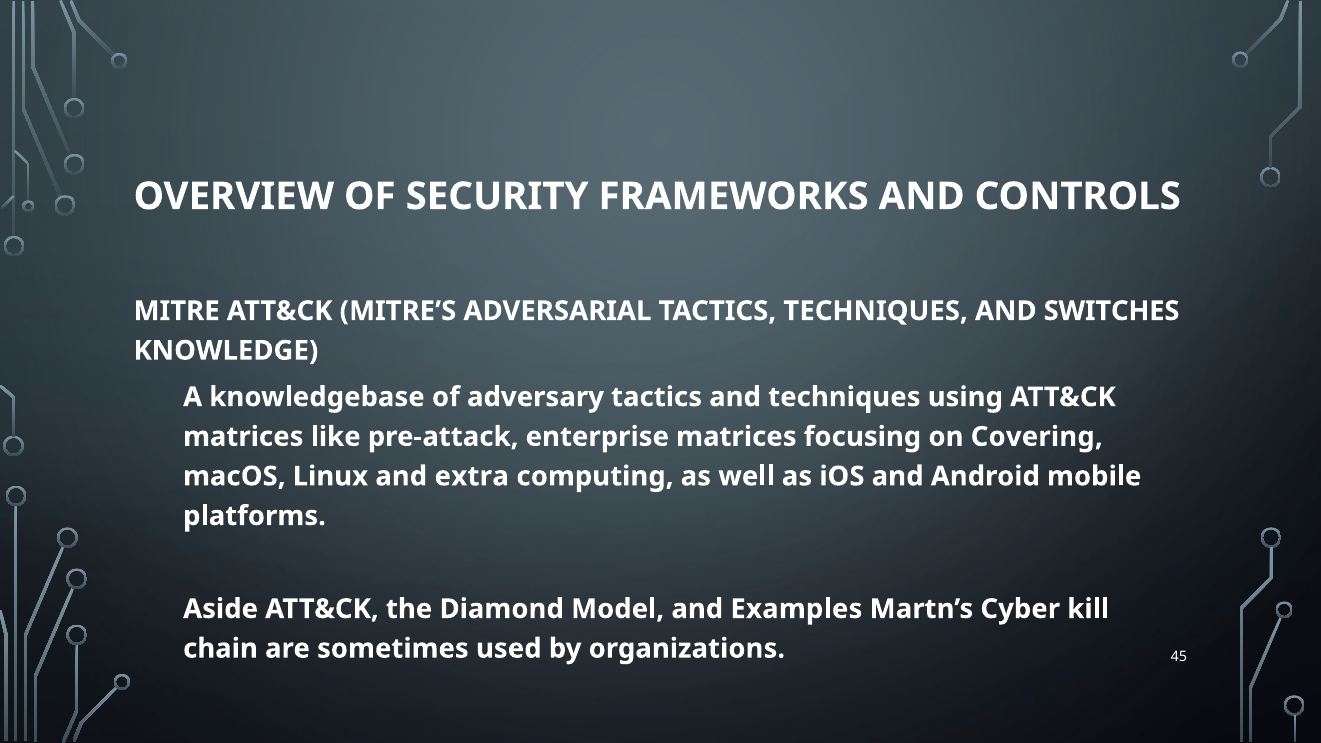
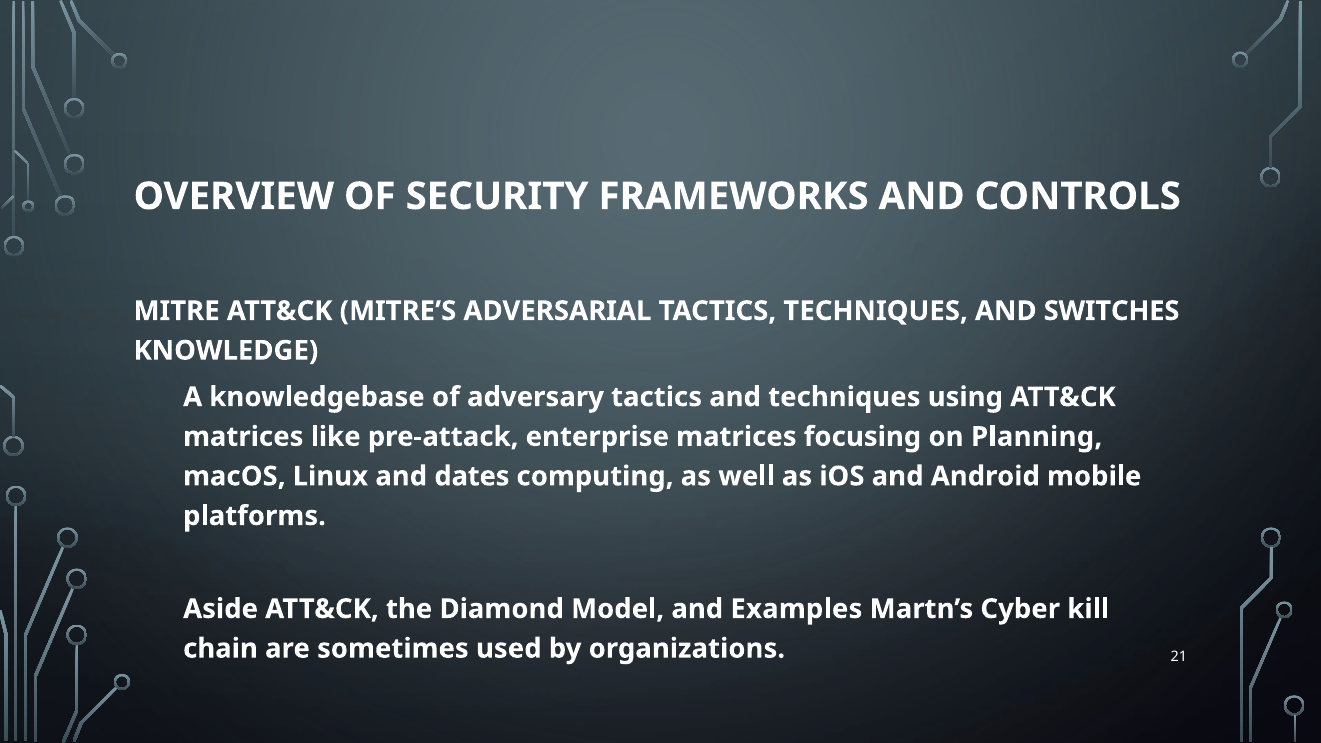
Covering: Covering -> Planning (1037, 437)
extra: extra -> dates (472, 476)
45: 45 -> 21 (1179, 657)
